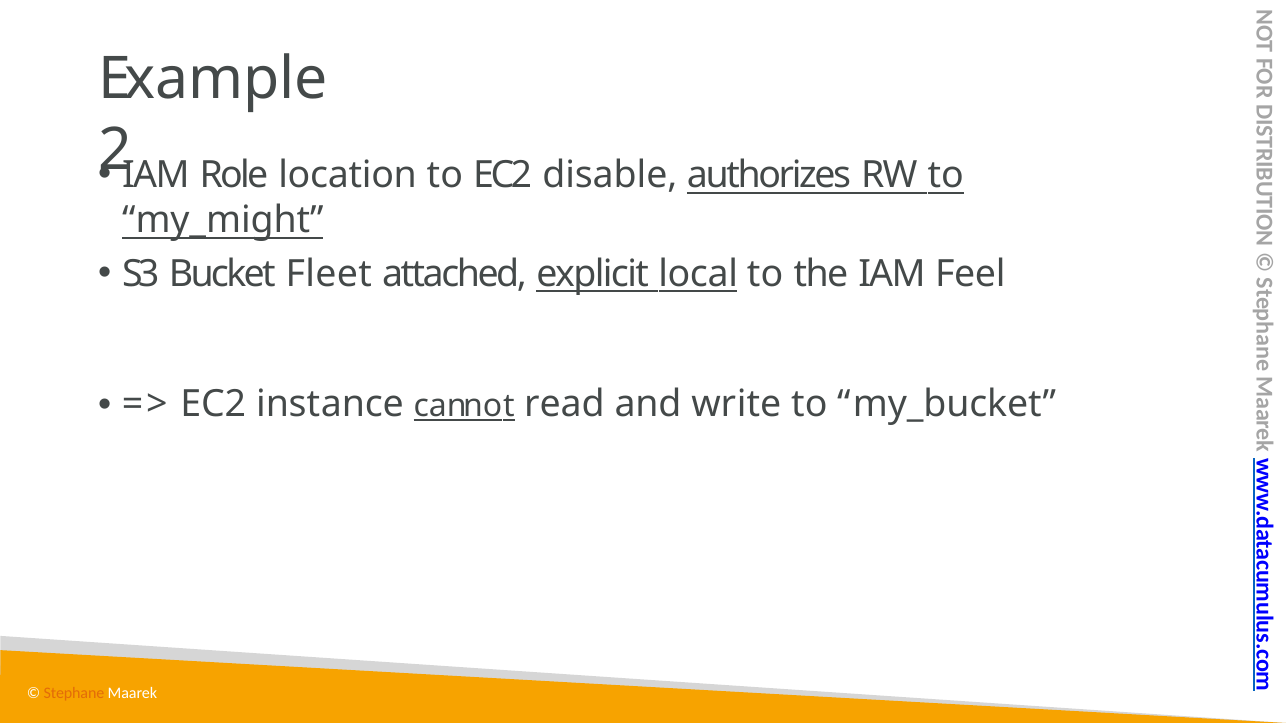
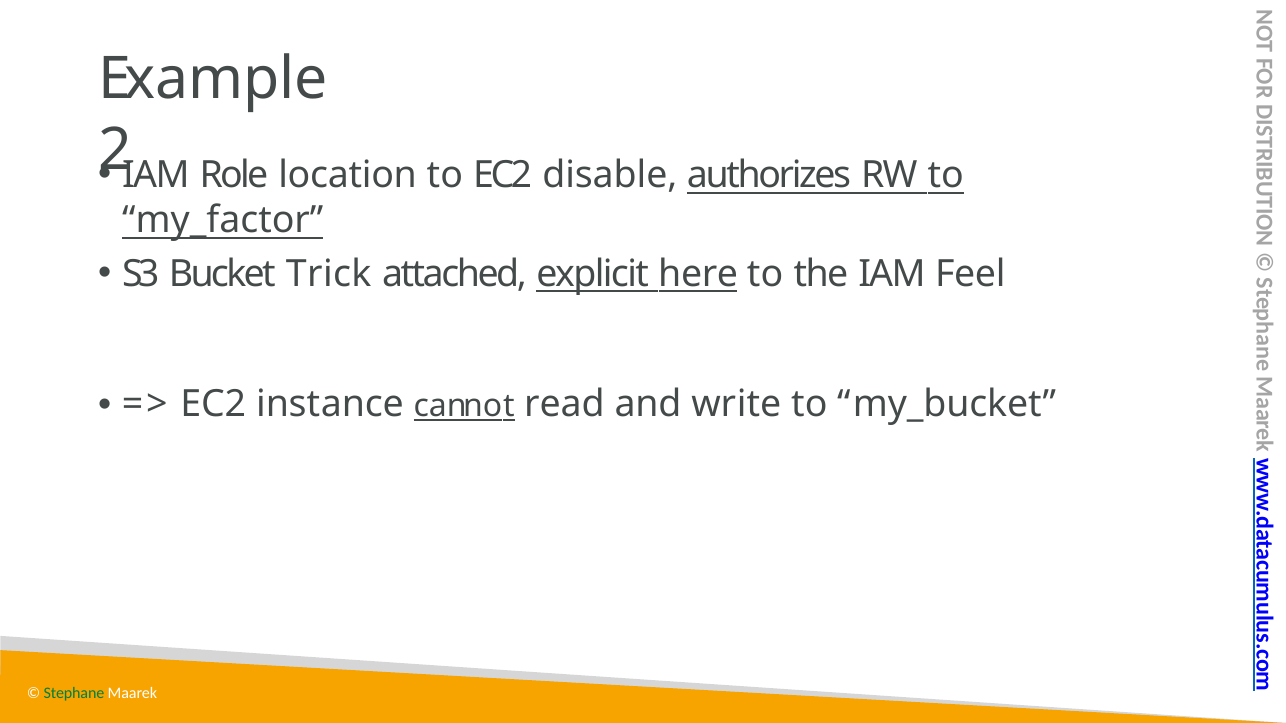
my_might: my_might -> my_factor (223, 221)
Fleet: Fleet -> Trick (329, 274)
local: local -> here (698, 274)
Stephane colour: orange -> green (74, 694)
